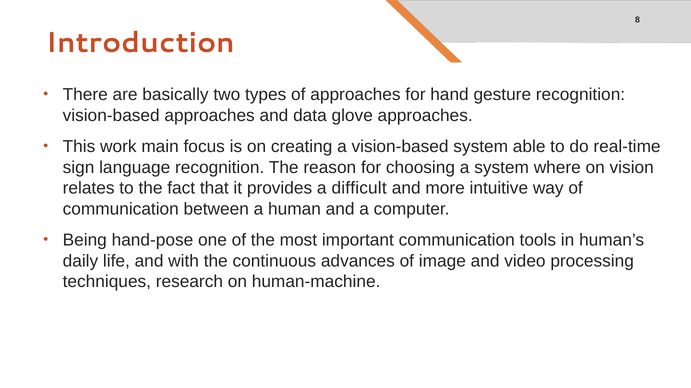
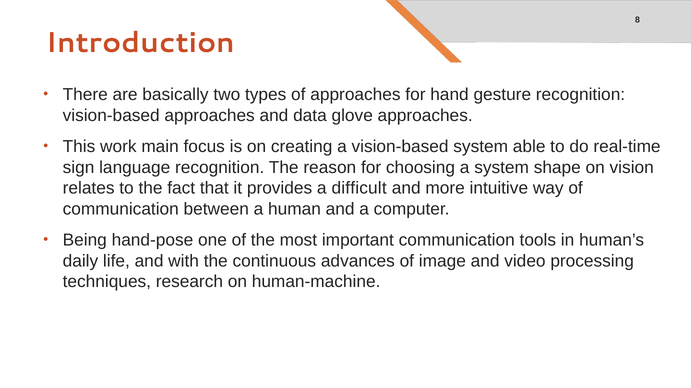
where: where -> shape (557, 168)
